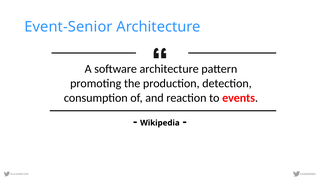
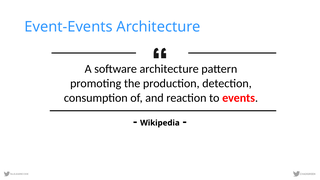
Event-Senior: Event-Senior -> Event-Events (69, 27)
